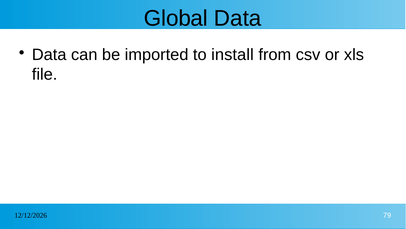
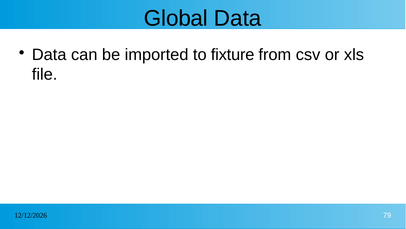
install: install -> fixture (233, 54)
